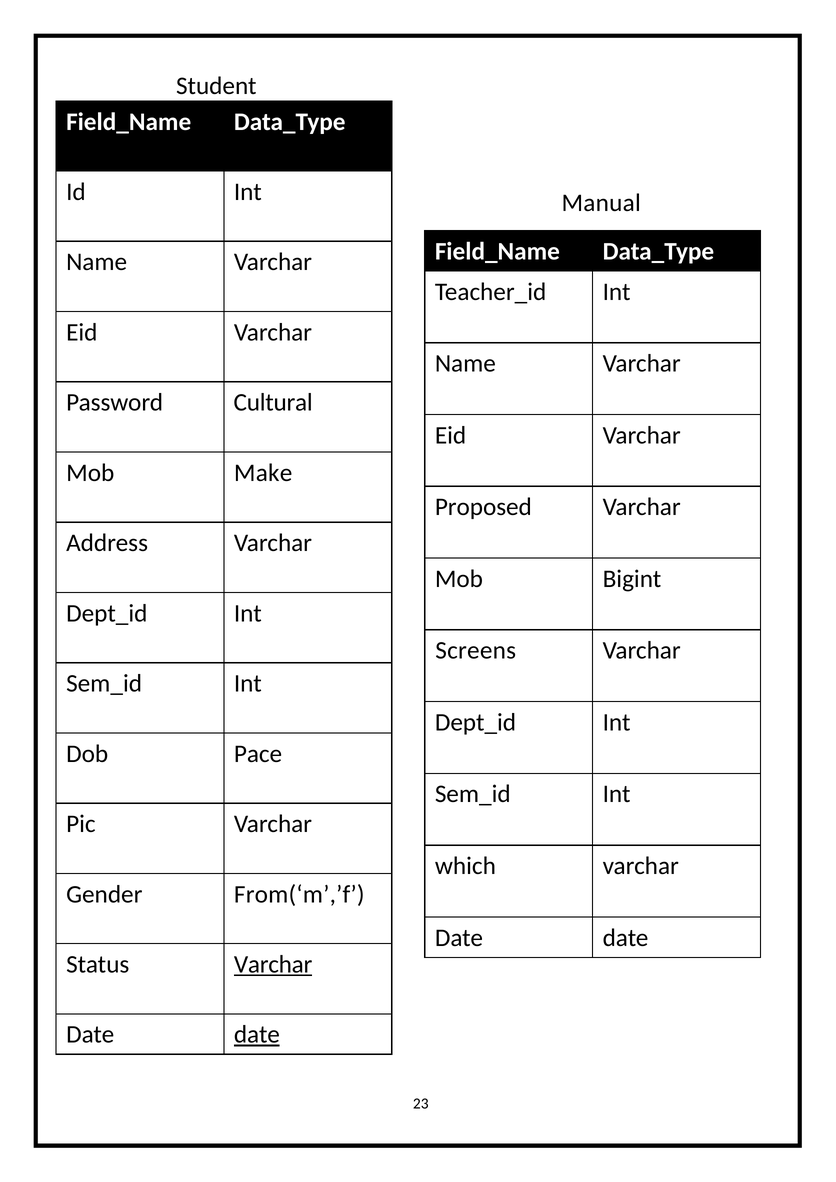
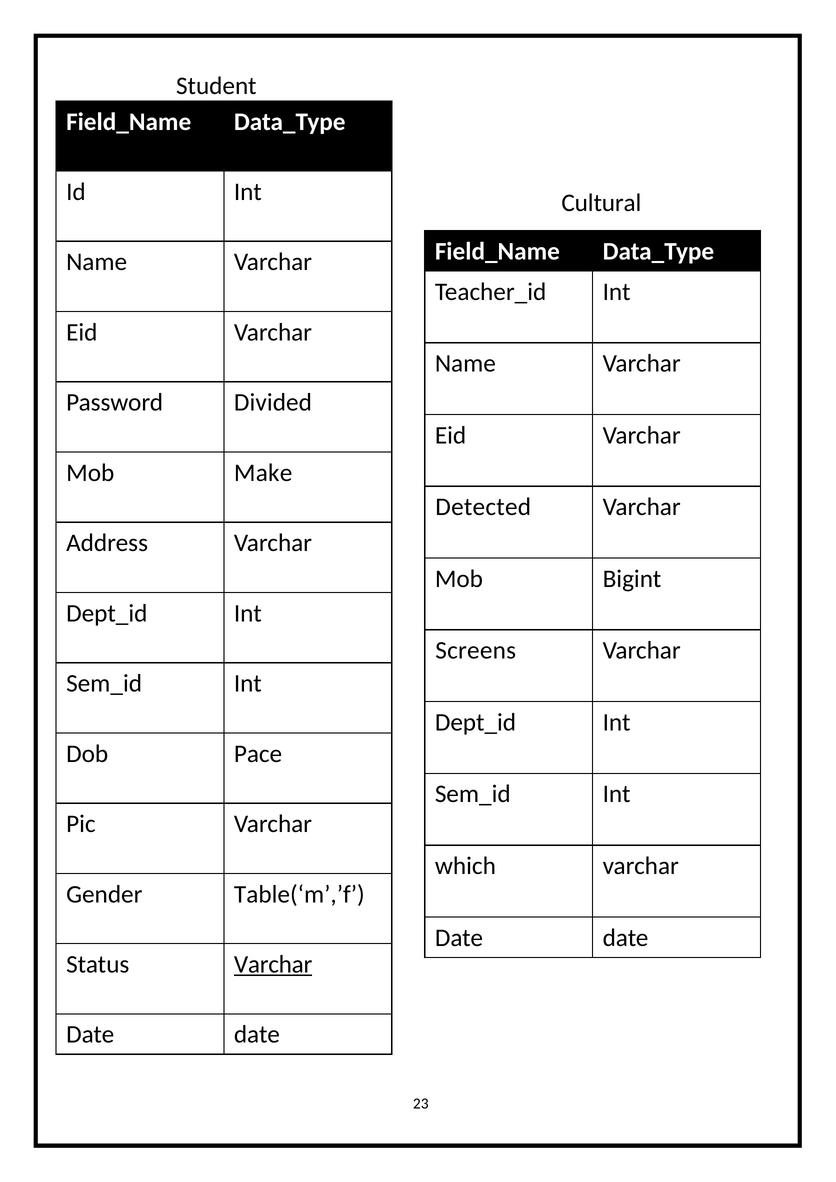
Manual: Manual -> Cultural (601, 203)
Cultural: Cultural -> Divided (273, 402)
Proposed: Proposed -> Detected (483, 507)
From(‘m’,’f: From(‘m’,’f -> Table(‘m’,’f (299, 894)
date underline: present -> none (257, 1034)
